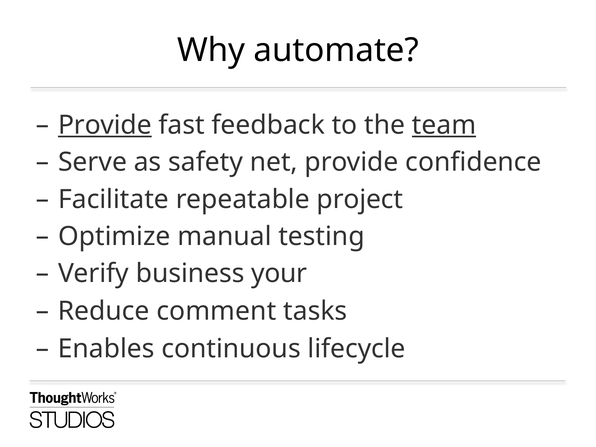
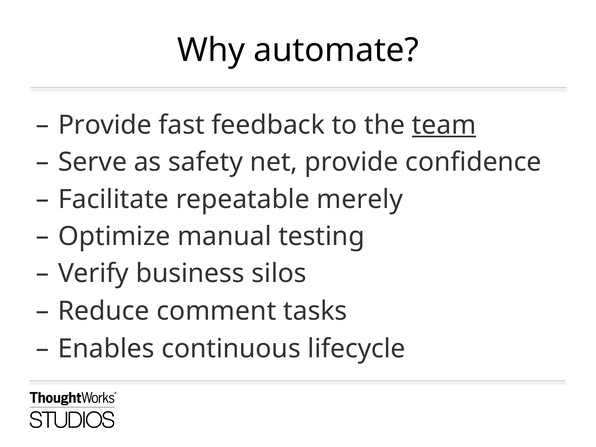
Provide underline: present -> none (105, 125)
project: project -> merely (360, 199)
your: your -> silos (279, 274)
